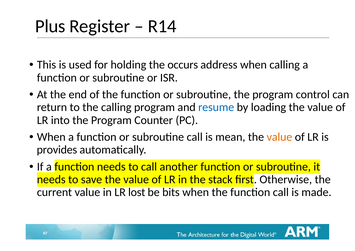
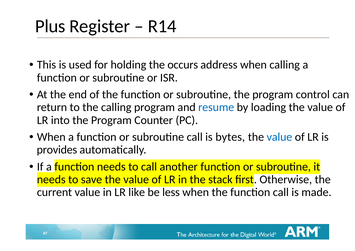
mean: mean -> bytes (230, 137)
value colour: orange -> blue (279, 137)
lost: lost -> like (137, 192)
bits: bits -> less (171, 192)
